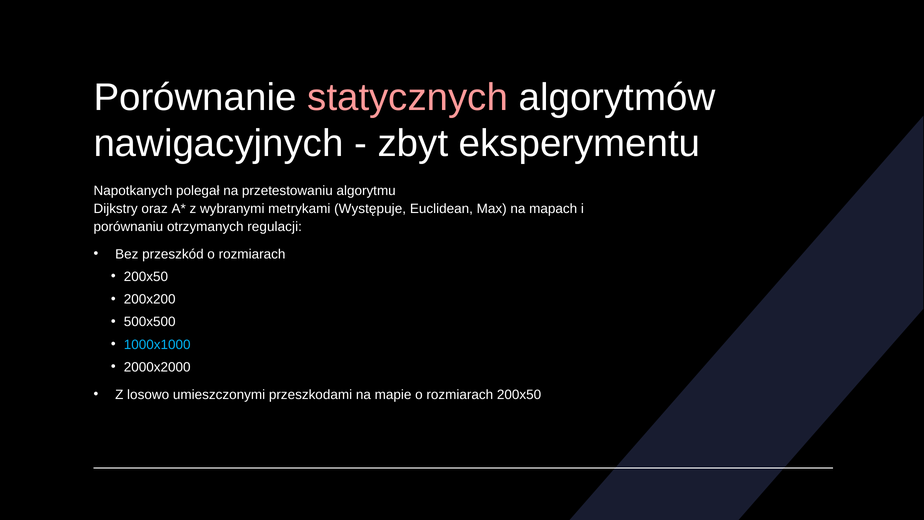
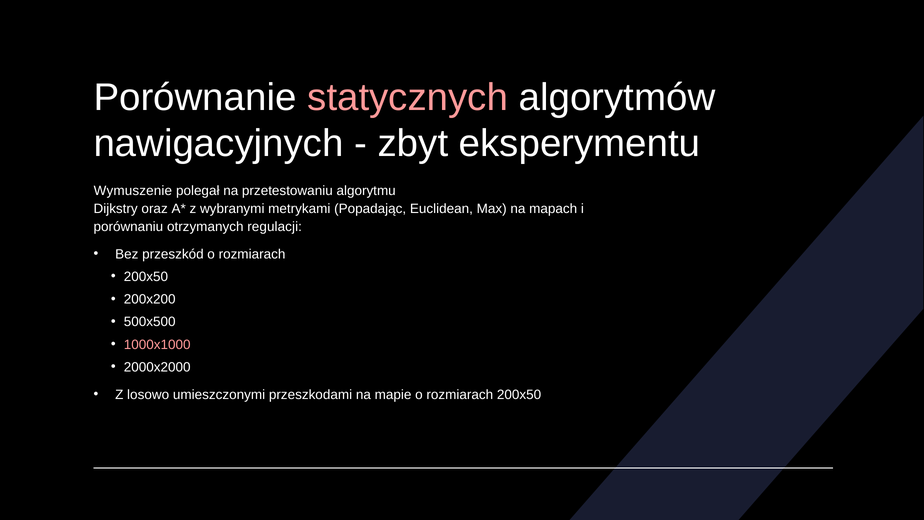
Napotkanych: Napotkanych -> Wymuszenie (133, 191)
Występuje: Występuje -> Popadając (370, 209)
1000x1000 colour: light blue -> pink (157, 344)
